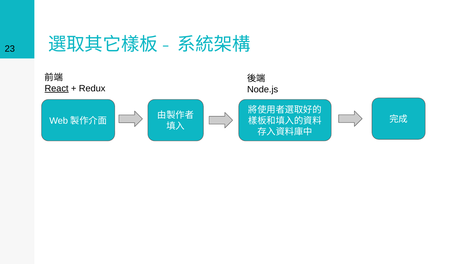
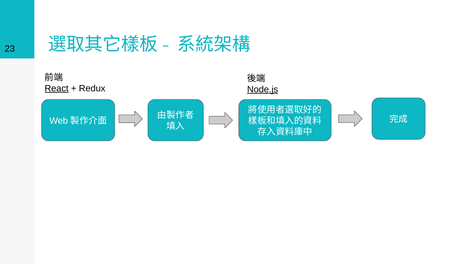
Node.js underline: none -> present (263, 89)
